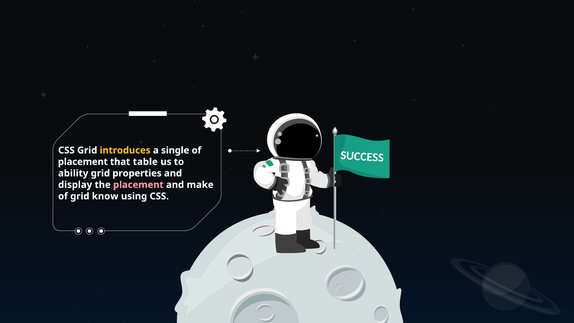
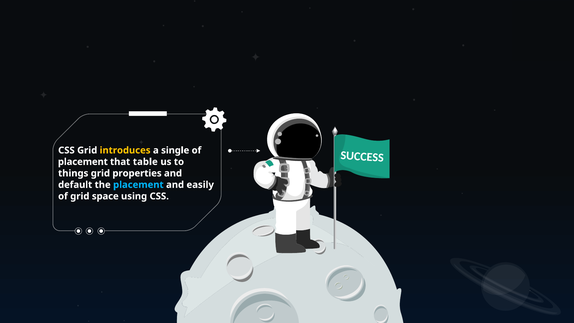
ability: ability -> things (73, 173)
display: display -> default (75, 185)
placement colour: pink -> light blue (138, 185)
make: make -> easily (200, 185)
know: know -> space (105, 196)
